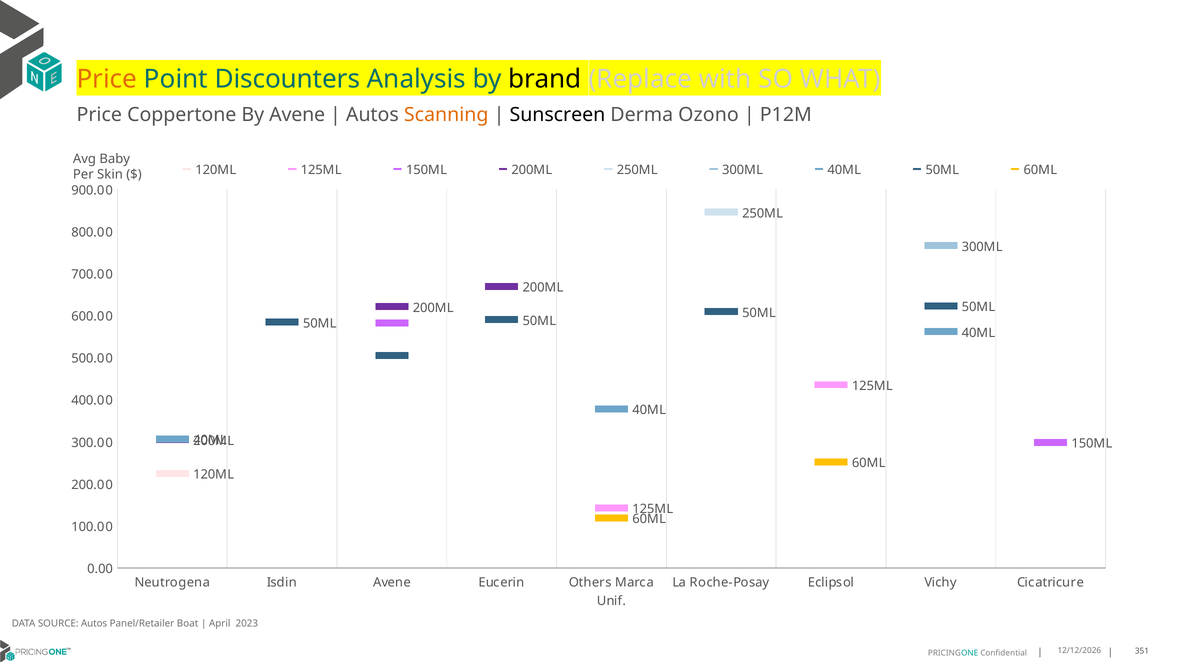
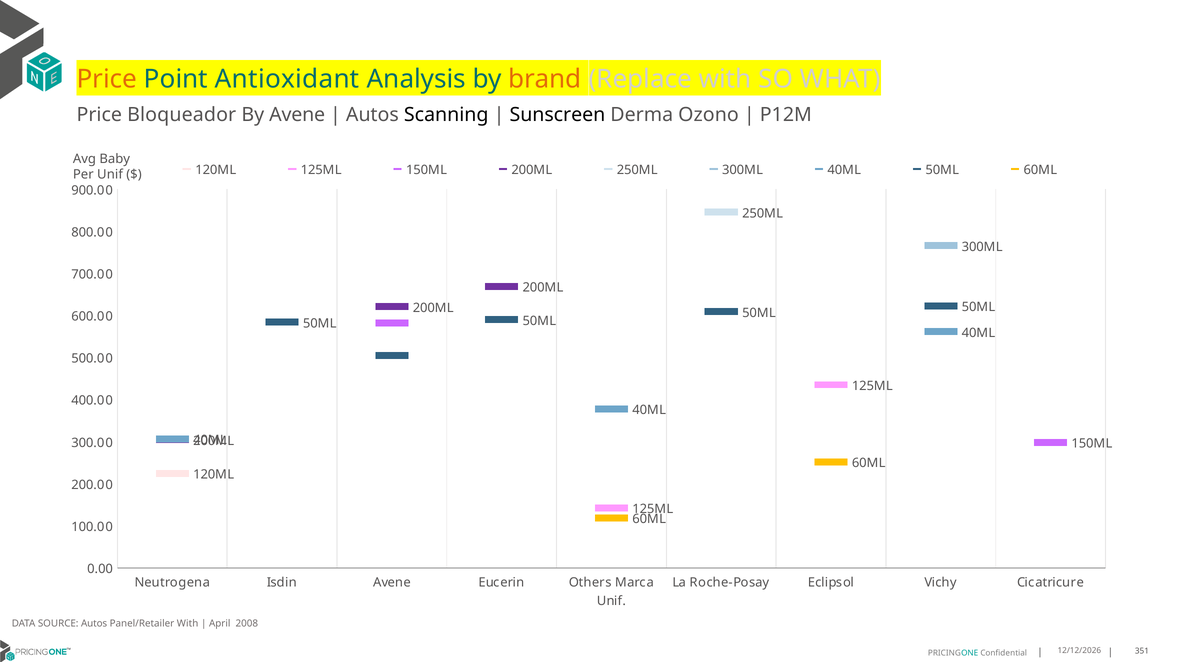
Discounters: Discounters -> Antioxidant (287, 79)
brand colour: black -> orange (545, 79)
Coppertone: Coppertone -> Bloqueador (182, 115)
Scanning colour: orange -> black (446, 115)
Per Skin: Skin -> Unif (110, 175)
Panel/Retailer Boat: Boat -> With (188, 624)
2023: 2023 -> 2008 (247, 624)
